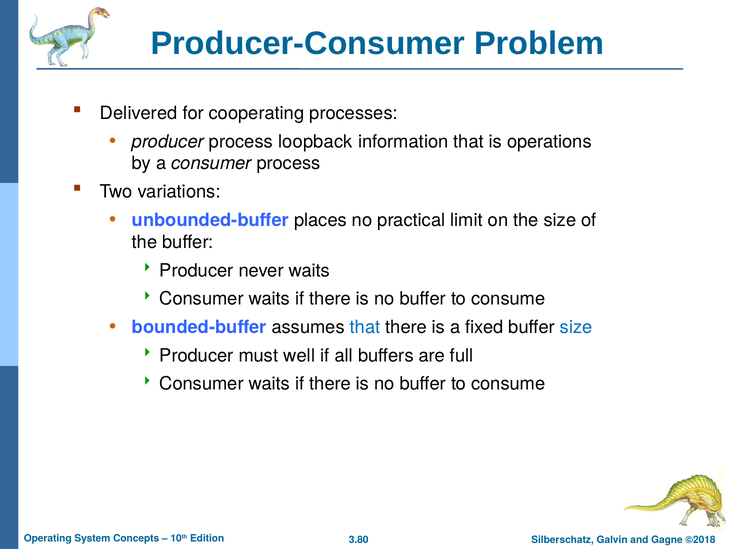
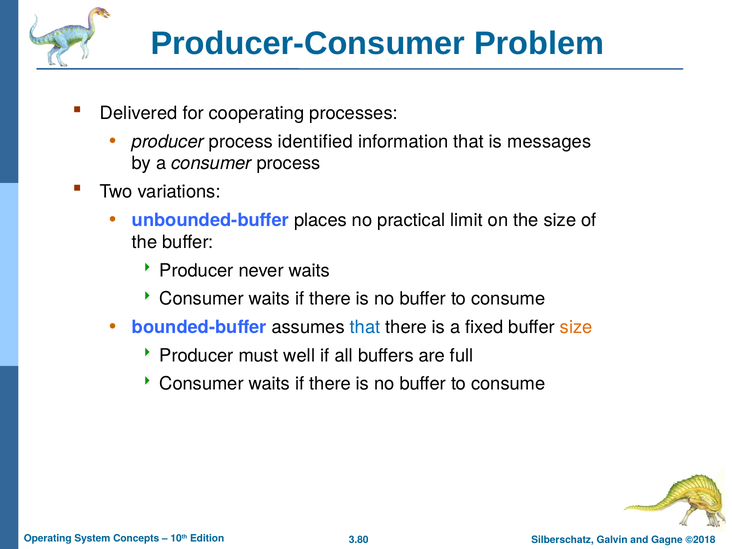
loopback: loopback -> identified (315, 141)
operations: operations -> messages (549, 141)
size colour: blue -> orange (576, 327)
